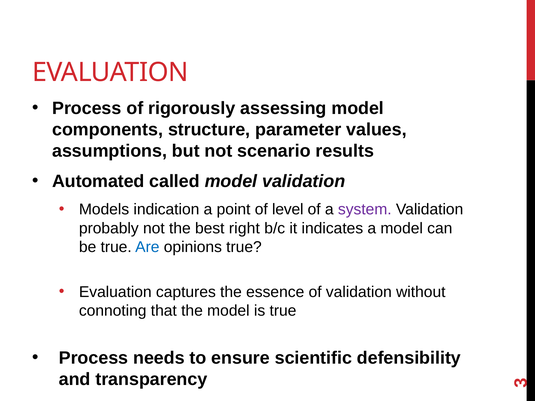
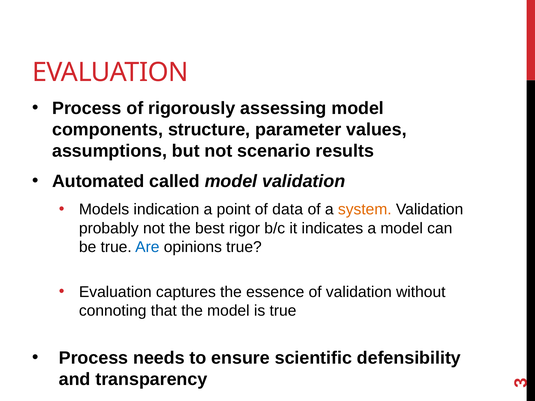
level: level -> data (288, 210)
system colour: purple -> orange (365, 210)
right: right -> rigor (244, 228)
